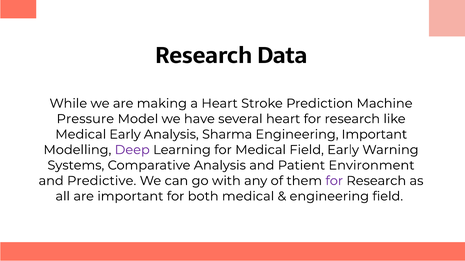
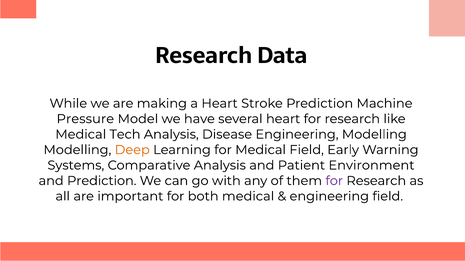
Medical Early: Early -> Tech (125, 135)
Sharma: Sharma -> Disease (227, 135)
Engineering Important: Important -> Modelling (374, 135)
Deep colour: purple -> orange (132, 150)
and Predictive: Predictive -> Prediction (102, 181)
